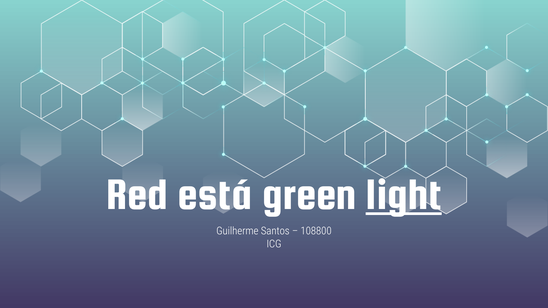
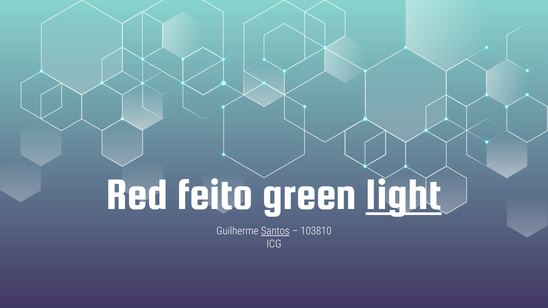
está: está -> feito (215, 194)
Santos underline: none -> present (275, 231)
108800: 108800 -> 103810 (316, 231)
